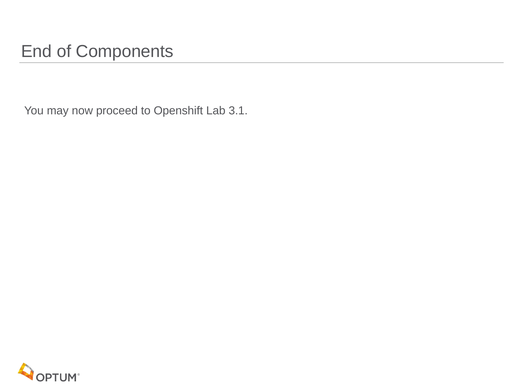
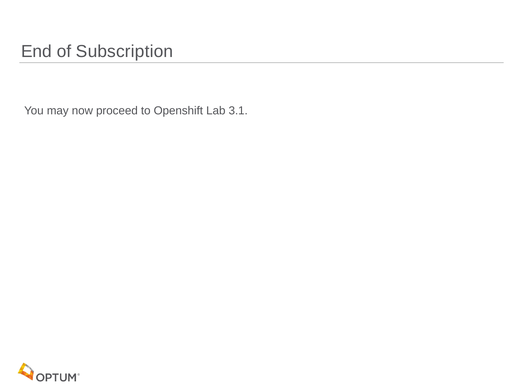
Components: Components -> Subscription (125, 52)
